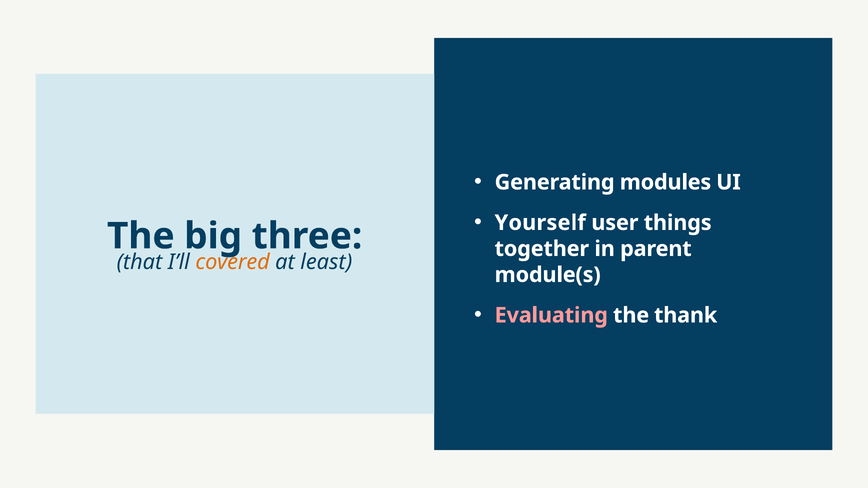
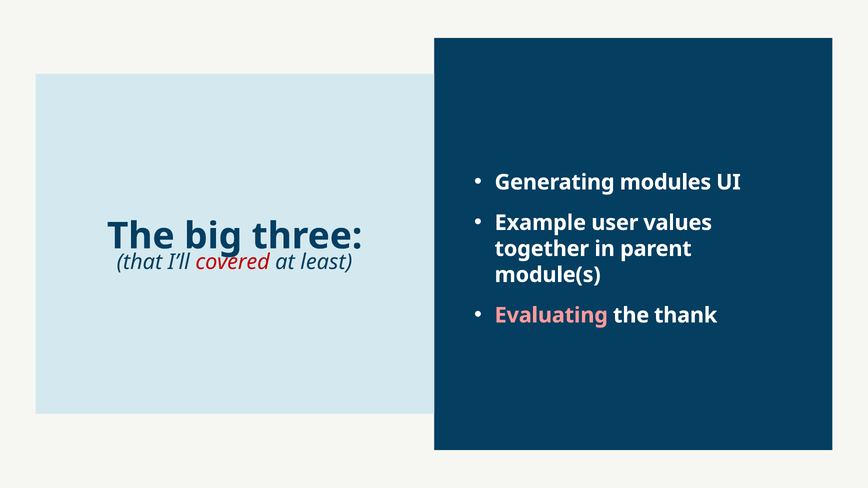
Yourself: Yourself -> Example (540, 223)
things: things -> values (678, 223)
covered colour: orange -> red (233, 262)
